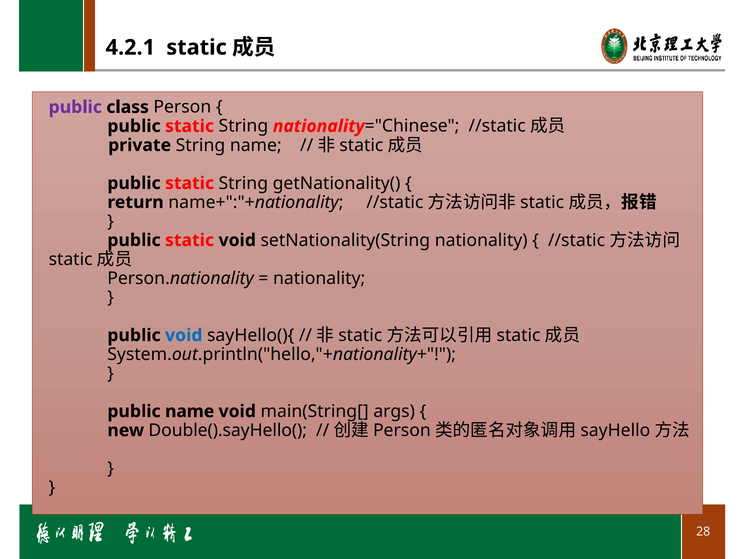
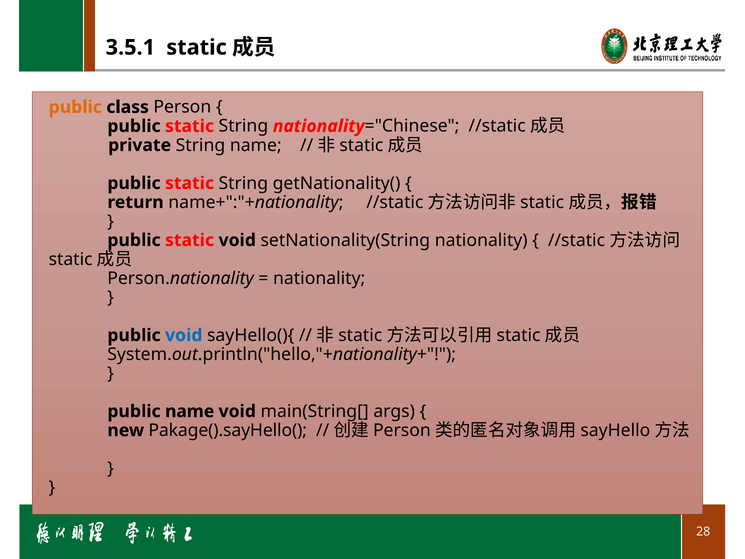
4.2.1: 4.2.1 -> 3.5.1 (130, 47)
public colour: purple -> orange (75, 107)
Double().sayHello(: Double().sayHello( -> Pakage().sayHello( (228, 430)
